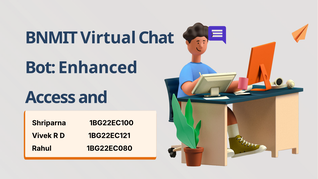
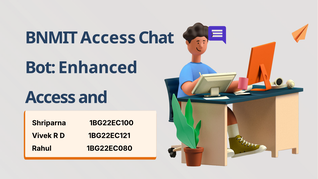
BNMIT Virtual: Virtual -> Access (108, 38)
